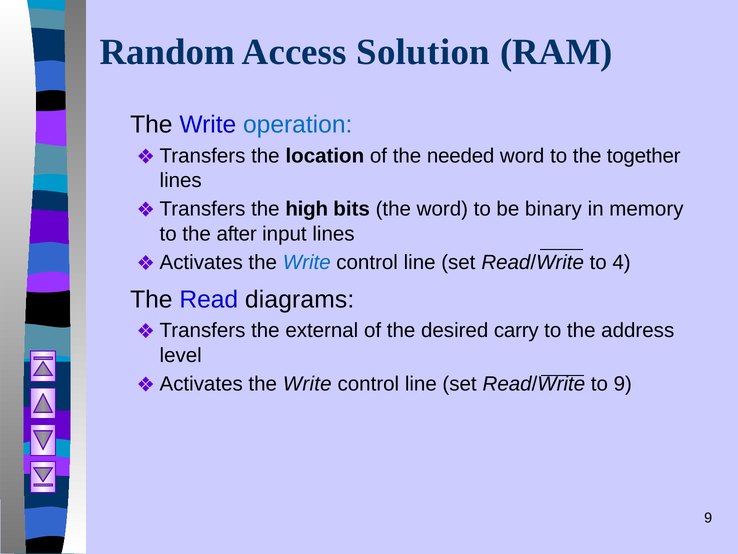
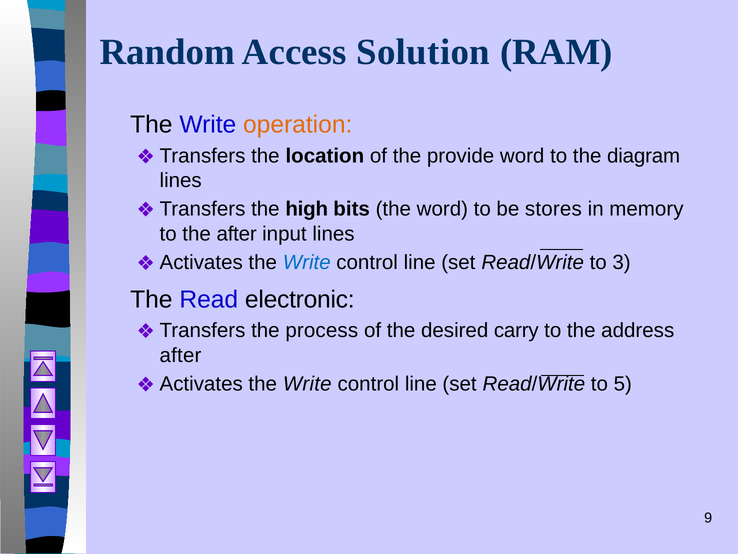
operation colour: blue -> orange (298, 125)
needed: needed -> provide (461, 156)
together: together -> diagram (644, 156)
binary: binary -> stores (553, 209)
4: 4 -> 3 (622, 262)
diagrams: diagrams -> electronic (300, 299)
external: external -> process (322, 330)
level: level -> after (181, 355)
to 9: 9 -> 5 (623, 384)
